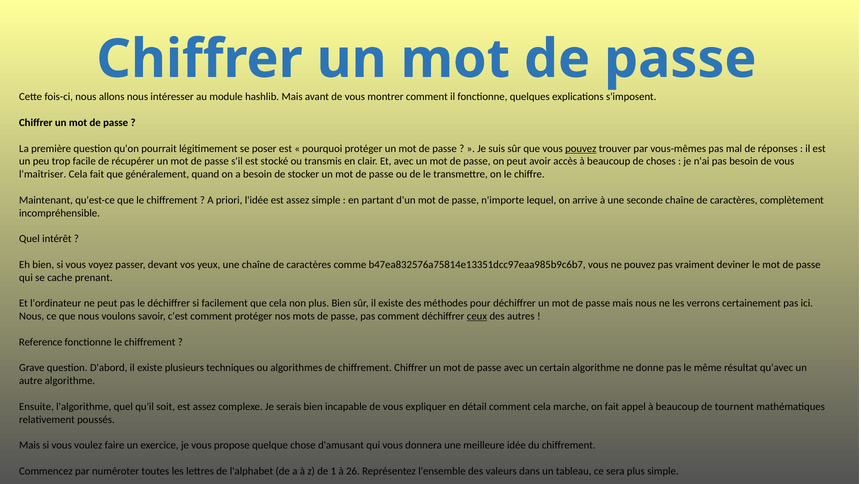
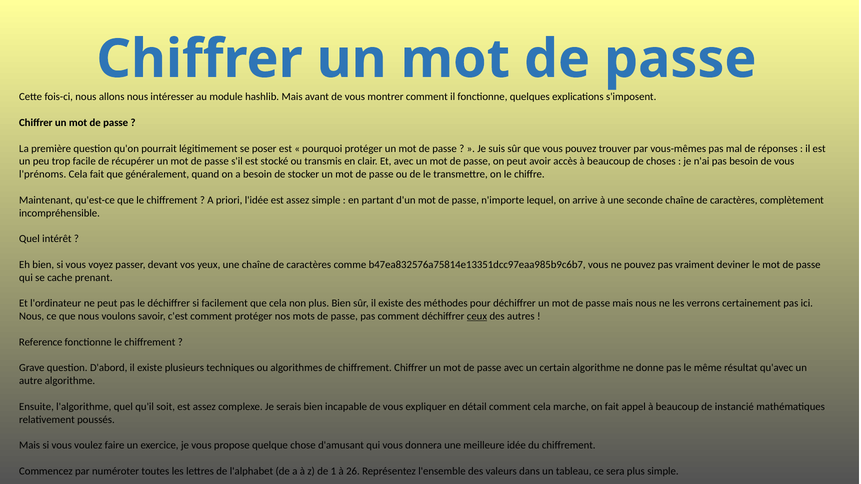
pouvez underline: present -> none (581, 149)
l'maîtriser: l'maîtriser -> l'prénoms (43, 174)
tournent: tournent -> instancié (734, 407)
